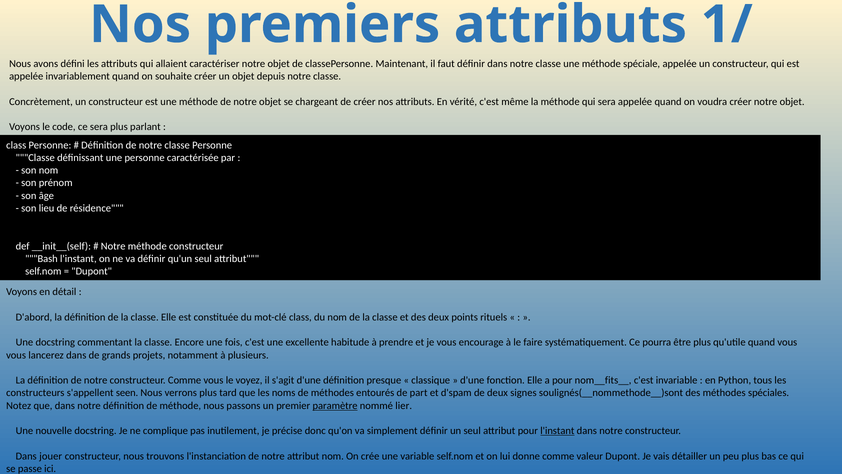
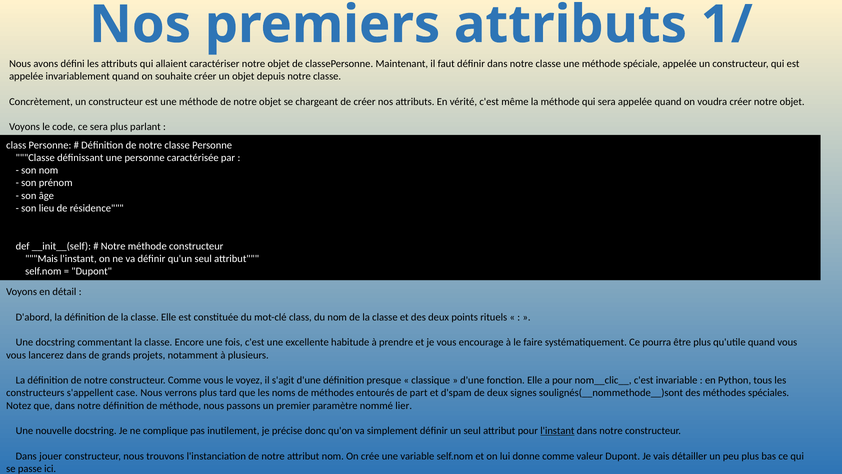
Bash: Bash -> Mais (41, 259)
nom__fits__: nom__fits__ -> nom__clic__ (603, 380)
seen: seen -> case (127, 393)
paramètre underline: present -> none (335, 405)
